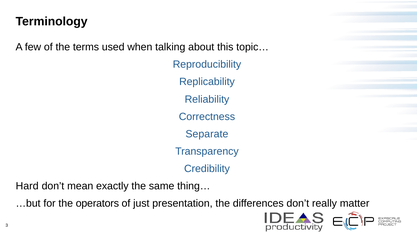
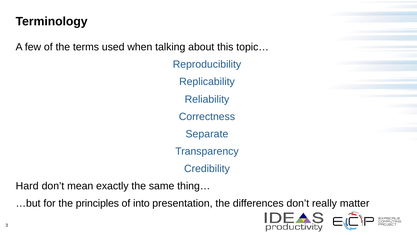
operators: operators -> principles (97, 203)
just: just -> into (141, 203)
